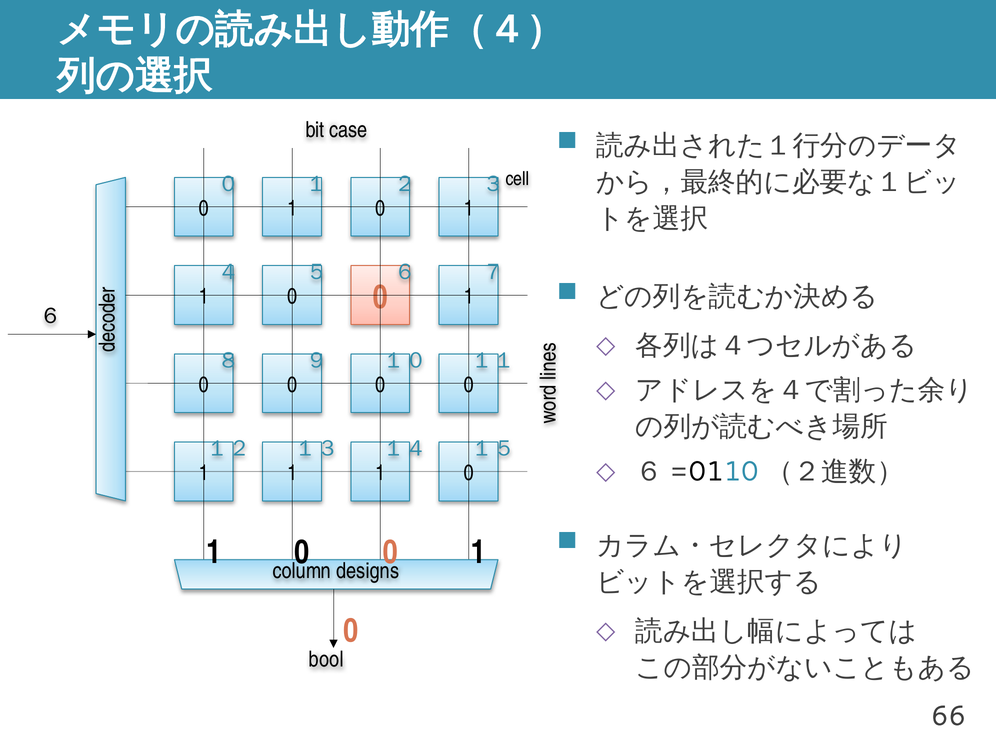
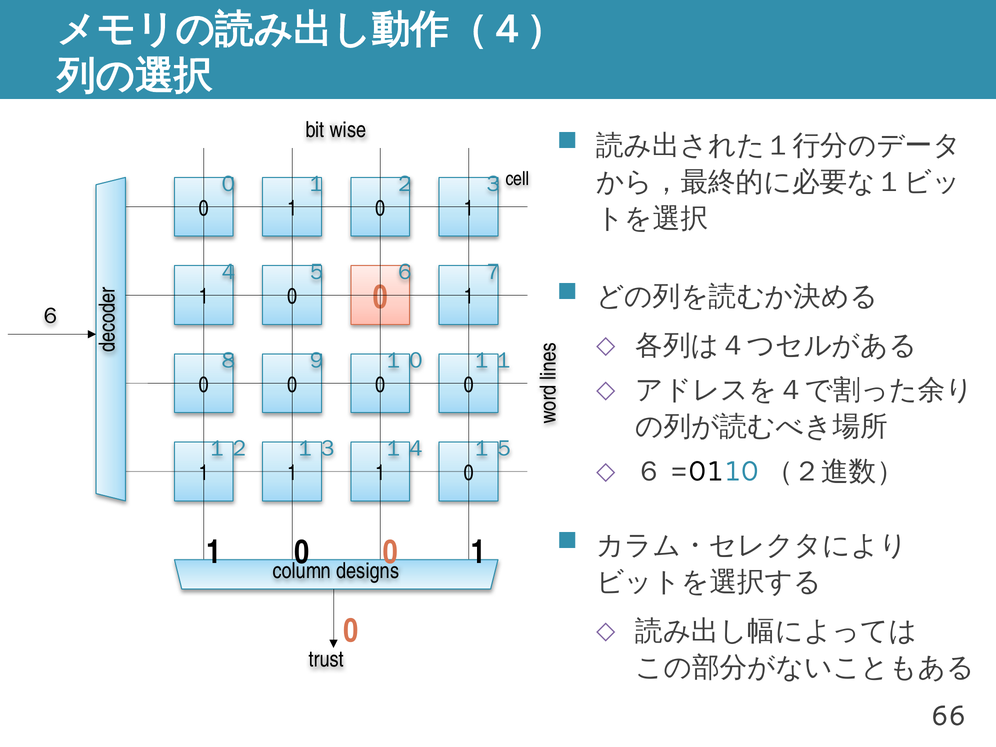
case: case -> wise (348, 130)
bool: bool -> trust (326, 659)
